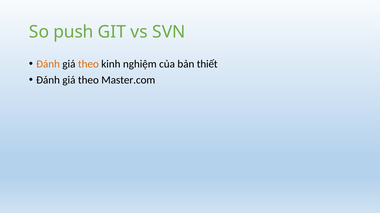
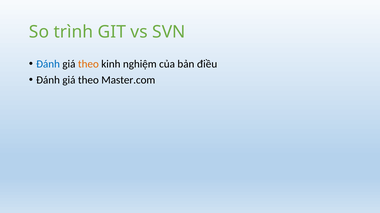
push: push -> trình (73, 32)
Đánh colour: orange -> blue (48, 64)
thiết: thiết -> điều (207, 64)
